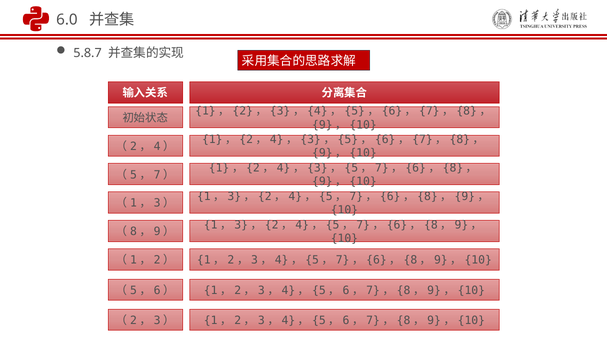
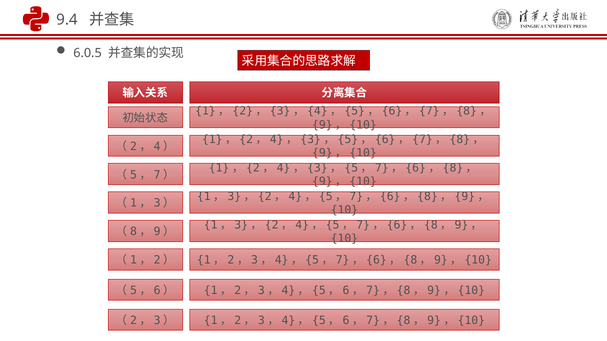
6.0: 6.0 -> 9.4 (67, 20)
5.8.7: 5.8.7 -> 6.0.5 (88, 53)
